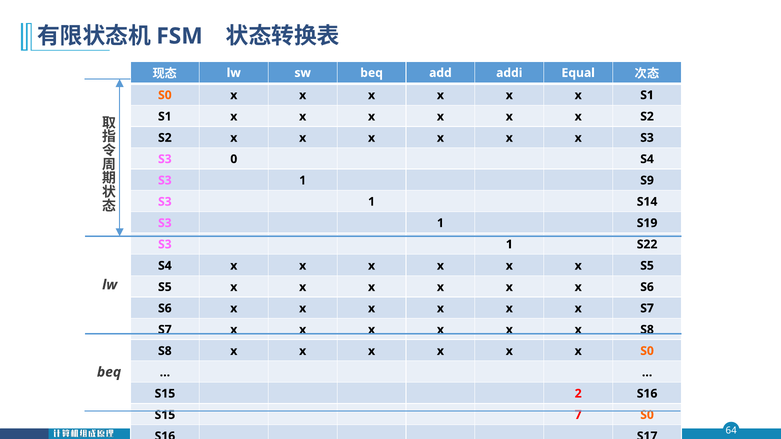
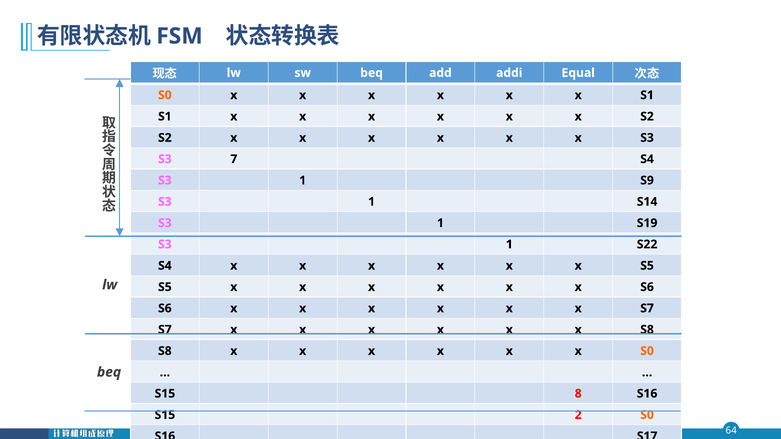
0: 0 -> 7 (234, 159)
2: 2 -> 8 (578, 394)
7: 7 -> 2 (578, 415)
